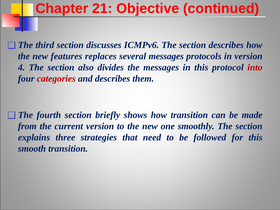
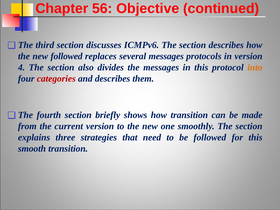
21: 21 -> 56 (102, 8)
new features: features -> followed (67, 56)
into colour: red -> orange (255, 67)
